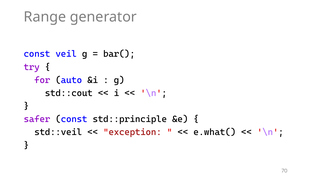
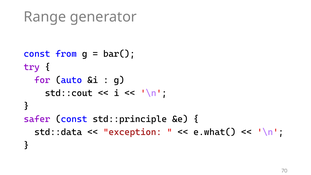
veil: veil -> from (66, 54)
std::veil: std::veil -> std::data (58, 132)
